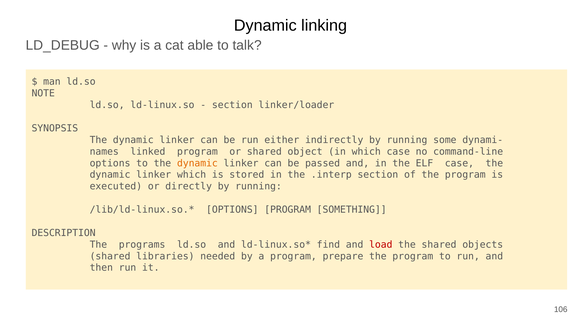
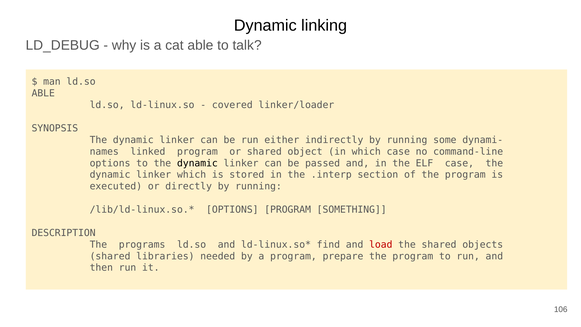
NOTE: NOTE -> ABLE (43, 93)
section: section -> covered (232, 105)
dynamic colour: orange -> black (197, 163)
